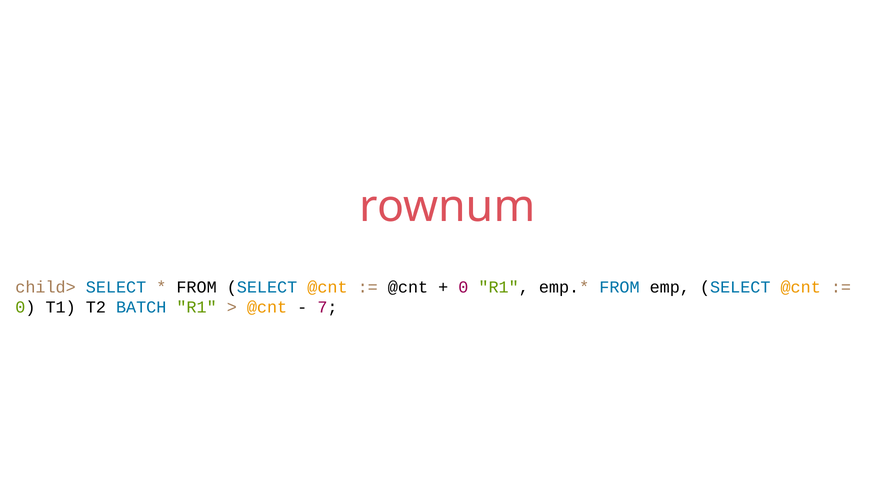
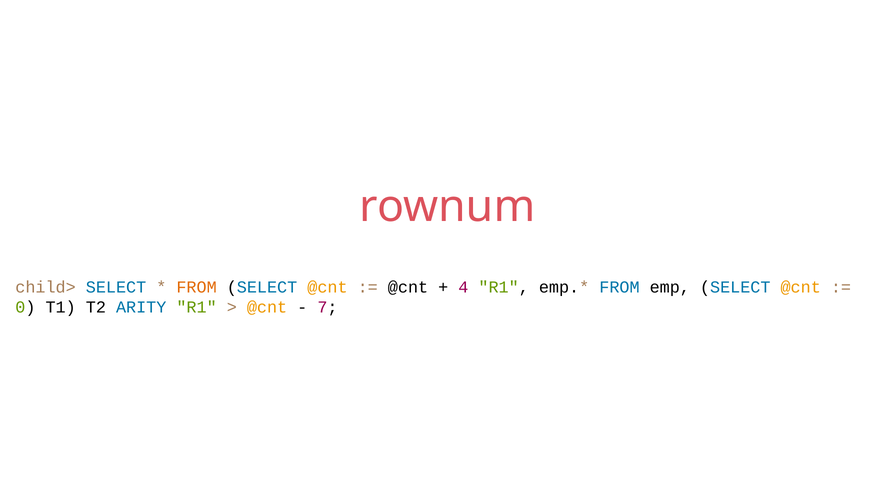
FROM colour: black -> orange (197, 287)
0: 0 -> 4 (463, 287)
BATCH: BATCH -> ARITY (141, 308)
